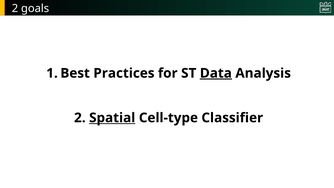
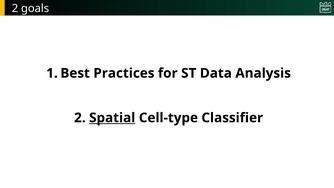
Data underline: present -> none (216, 73)
